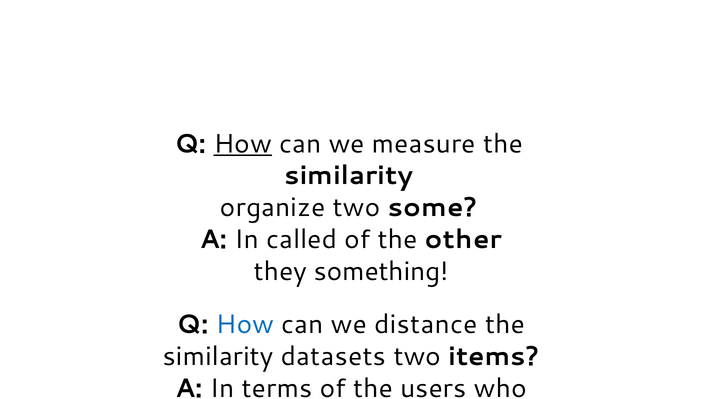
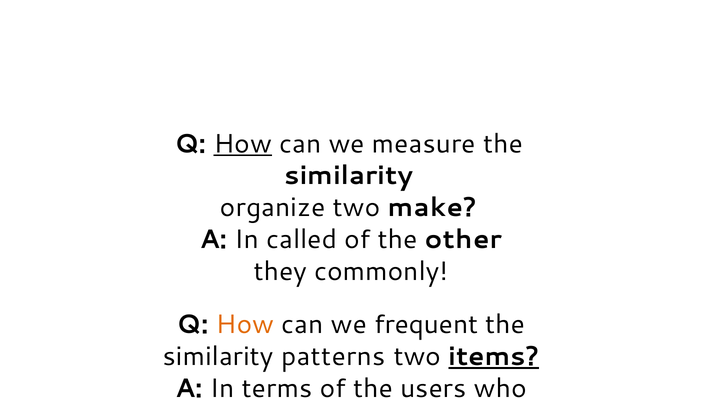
some: some -> make (432, 207)
something: something -> commonly (381, 271)
How colour: blue -> orange (245, 325)
distance: distance -> frequent (426, 325)
datasets: datasets -> patterns (333, 356)
items underline: none -> present (494, 356)
